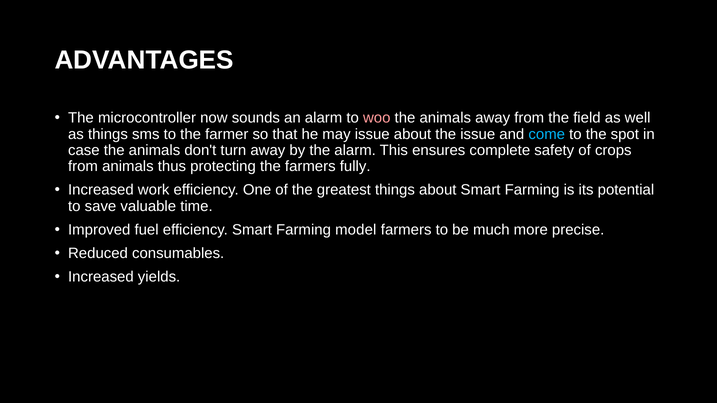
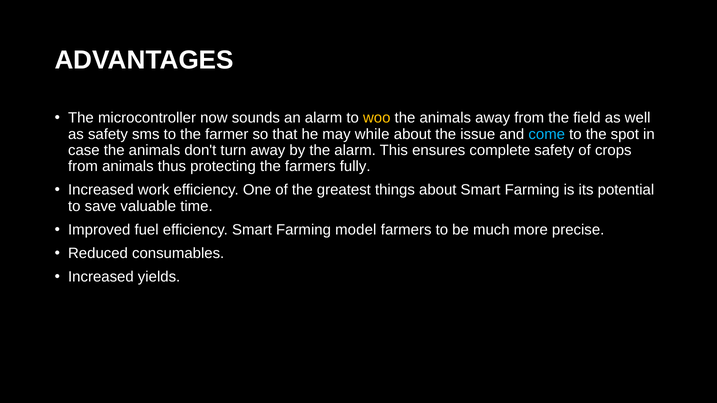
woo colour: pink -> yellow (377, 118)
as things: things -> safety (108, 134)
may issue: issue -> while (372, 134)
